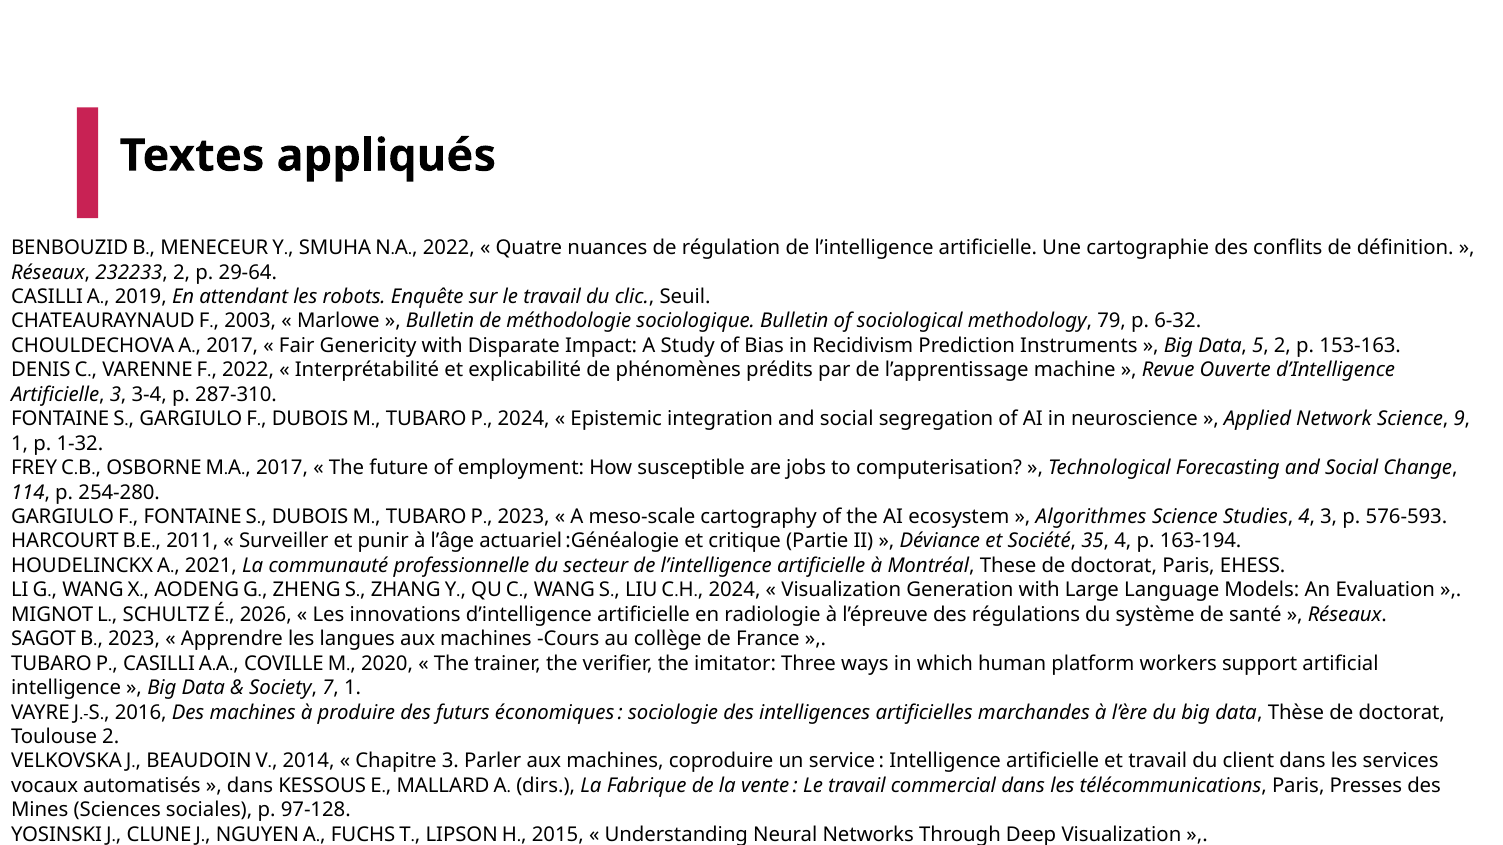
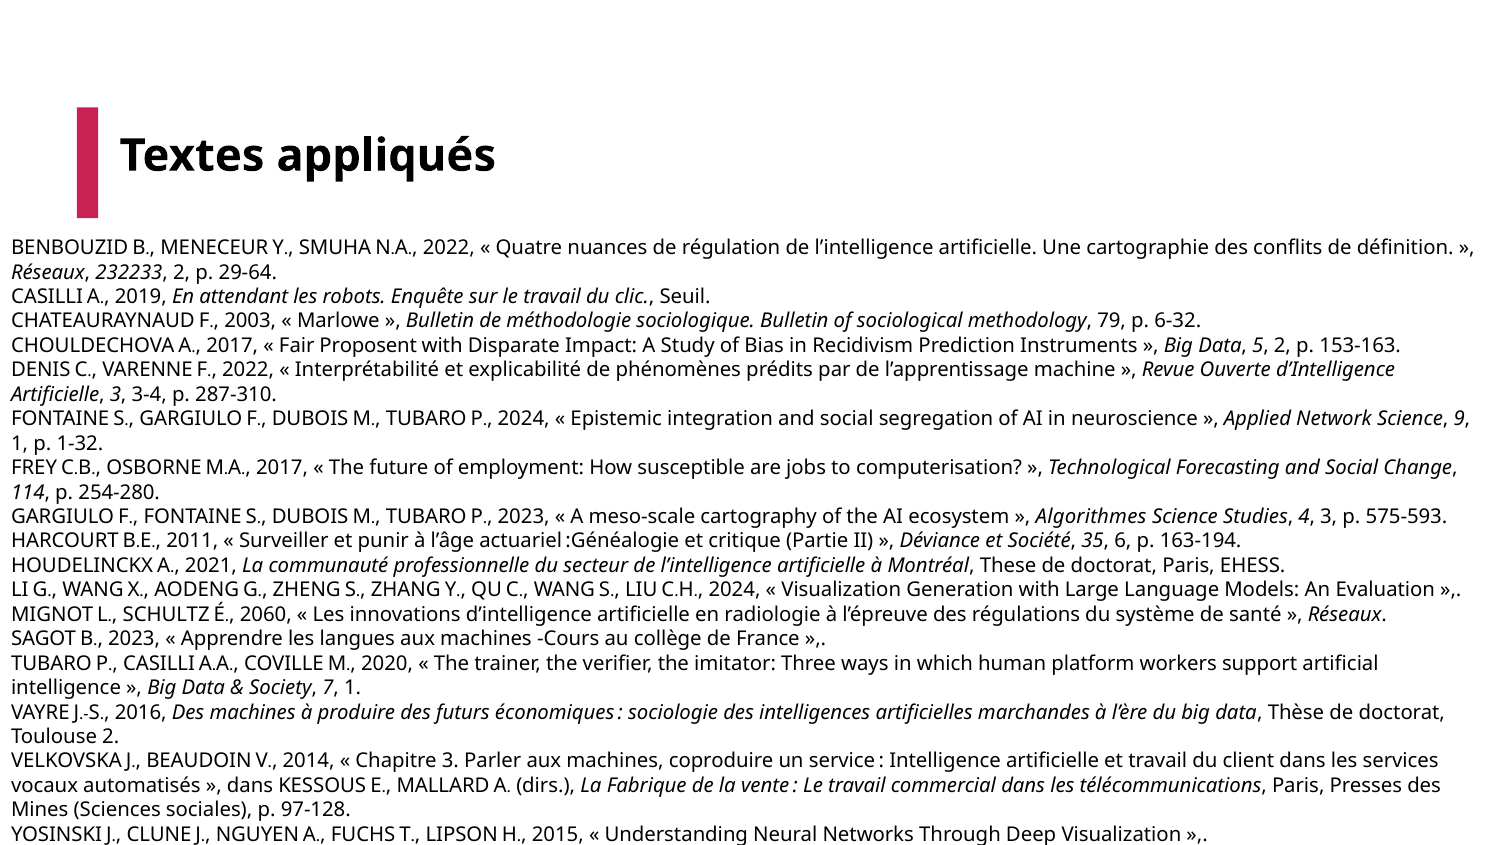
Genericity: Genericity -> Proposent (368, 346)
576‑593: 576‑593 -> 575‑593 (1406, 517)
35 4: 4 -> 6 (1123, 541)
2026: 2026 -> 2060 (266, 615)
